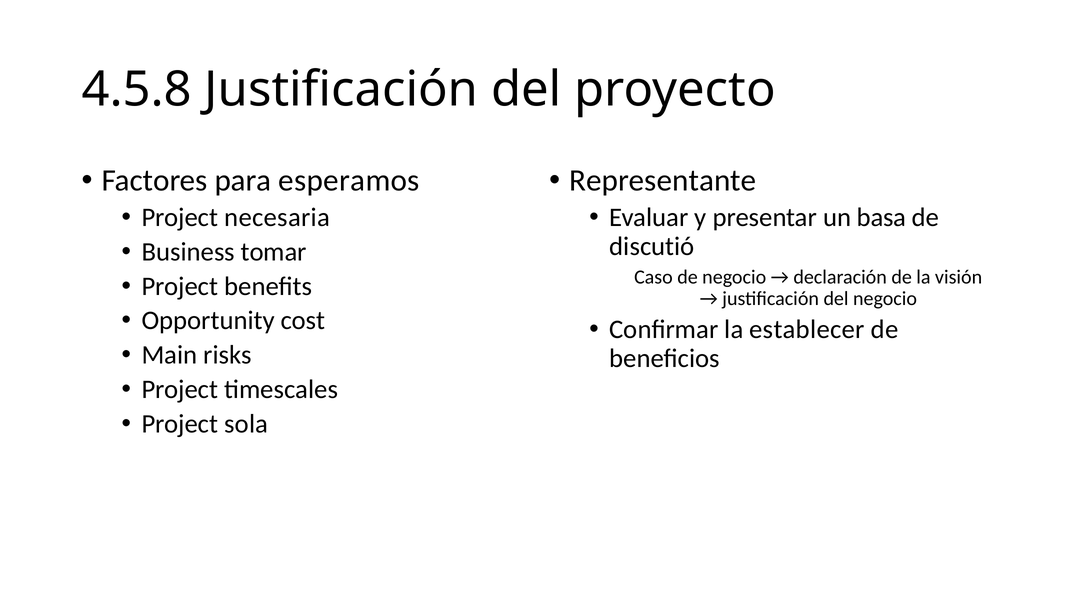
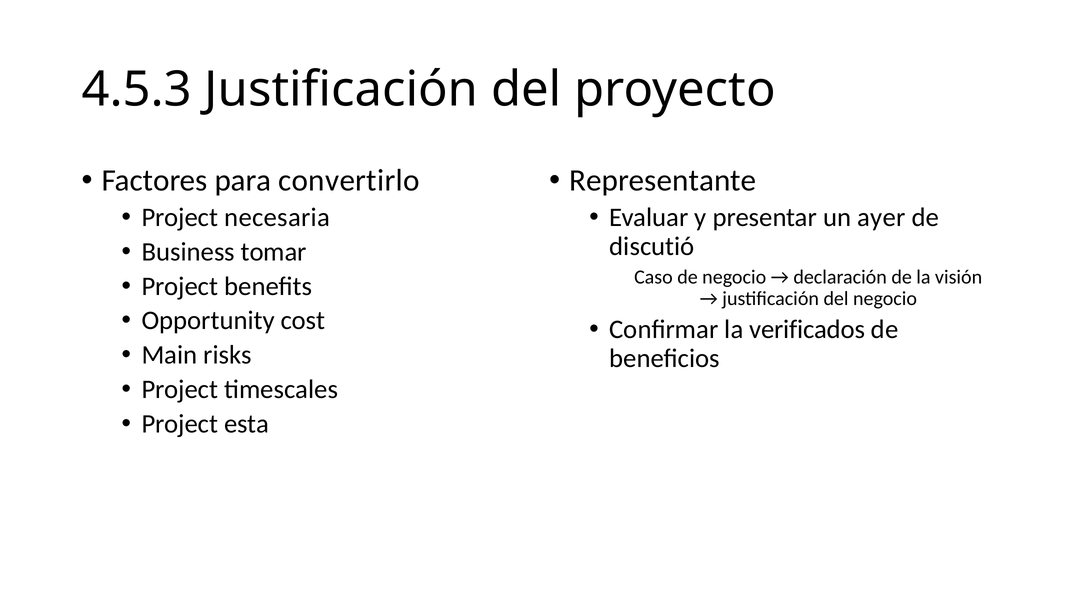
4.5.8: 4.5.8 -> 4.5.3 (137, 90)
esperamos: esperamos -> convertirlo (349, 181)
basa: basa -> ayer (881, 218)
establecer: establecer -> verificados (807, 330)
sola: sola -> esta (246, 424)
